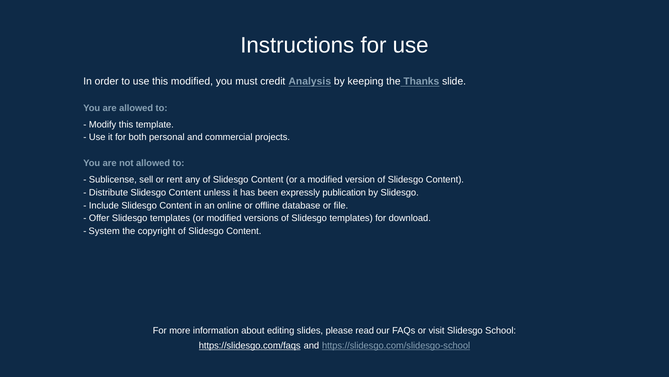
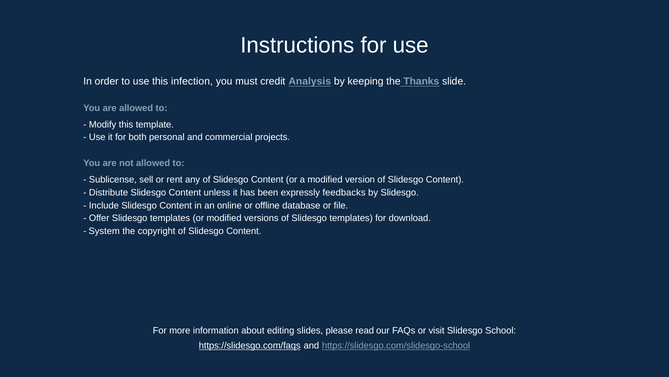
this modified: modified -> infection (192, 81)
publication: publication -> feedbacks (344, 192)
